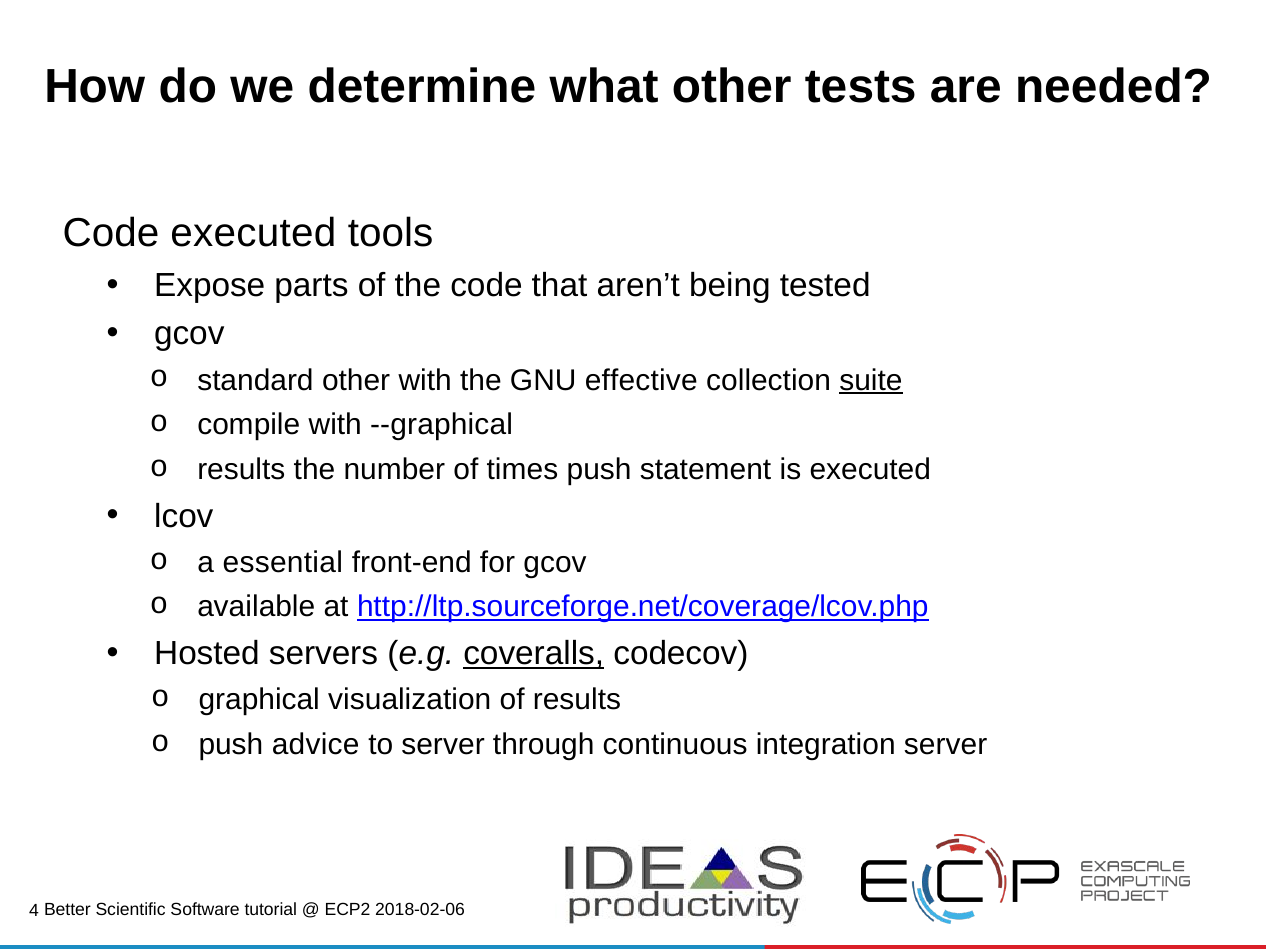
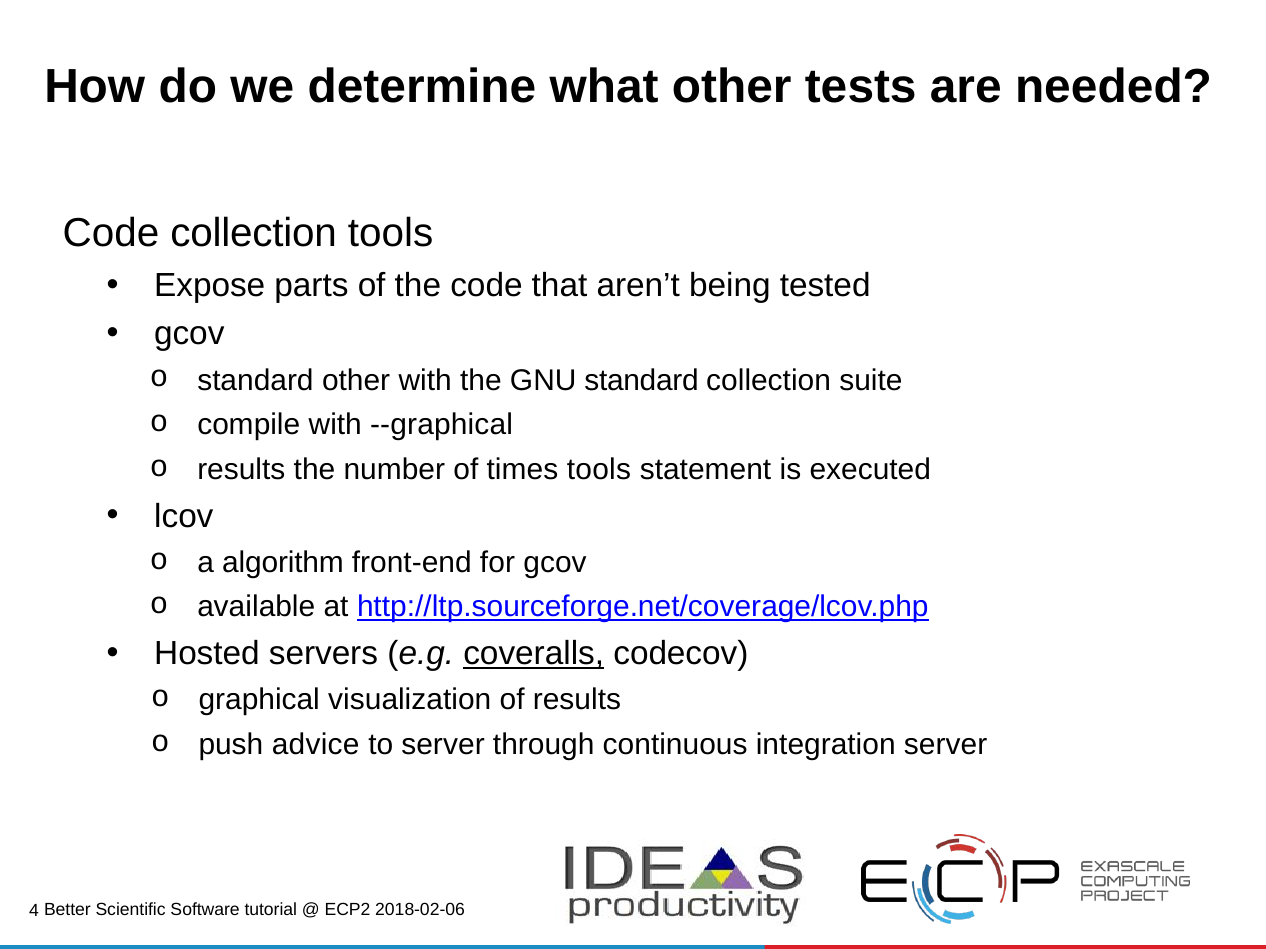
Code executed: executed -> collection (254, 233)
GNU effective: effective -> standard (642, 381)
suite underline: present -> none (871, 381)
times push: push -> tools (599, 470)
essential: essential -> algorithm (283, 563)
